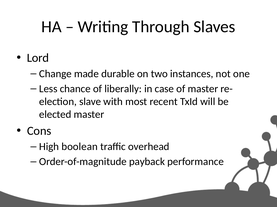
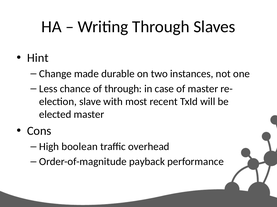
Lord: Lord -> Hint (38, 58)
of liberally: liberally -> through (123, 89)
